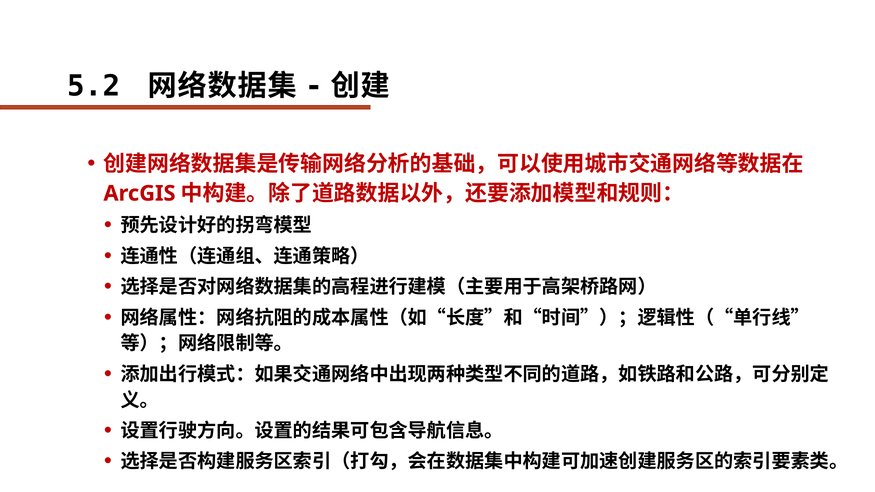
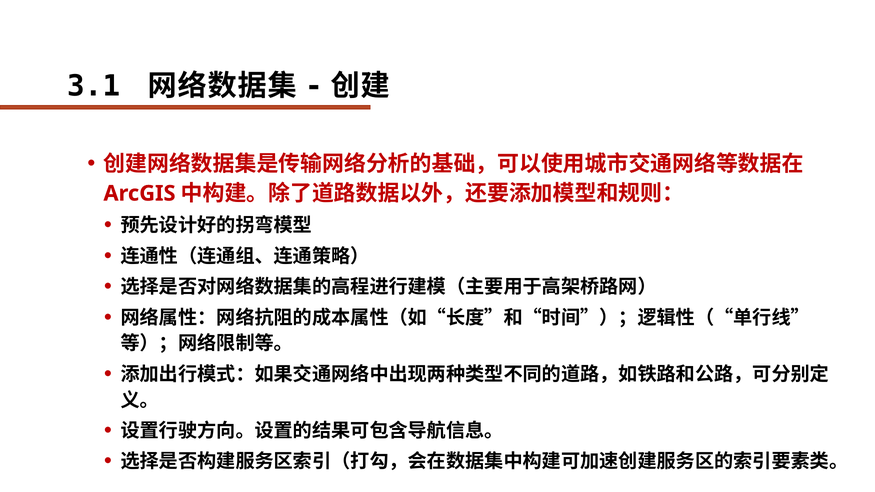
5.2: 5.2 -> 3.1 (94, 86)
